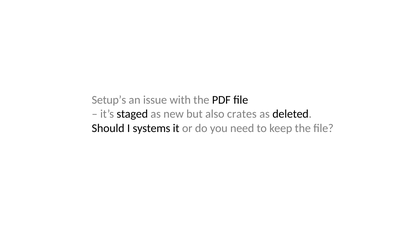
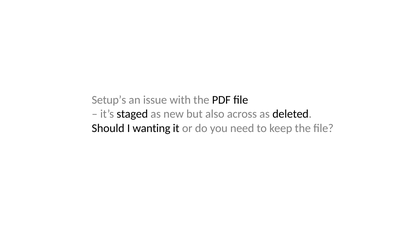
crates: crates -> across (242, 114)
systems: systems -> wanting (151, 128)
